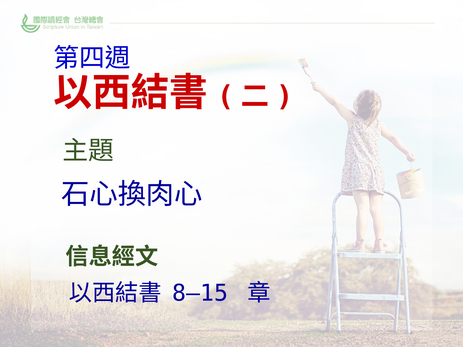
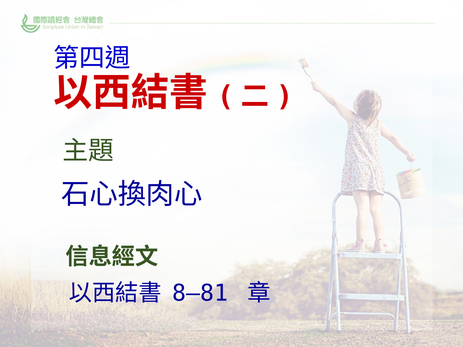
8–15: 8–15 -> 8–81 (200, 293)
